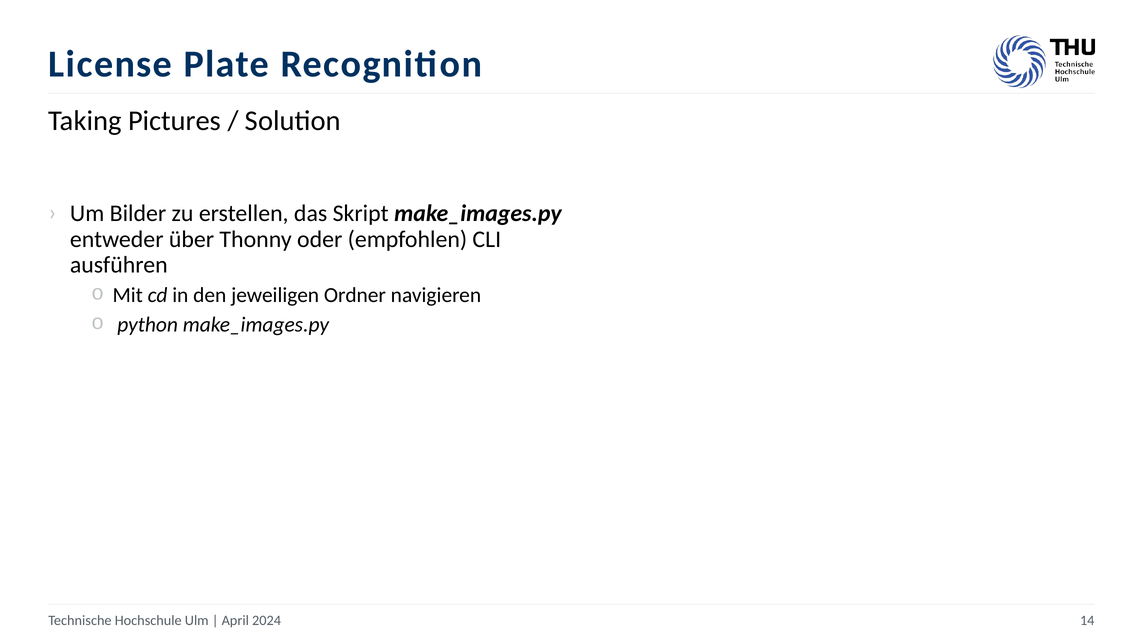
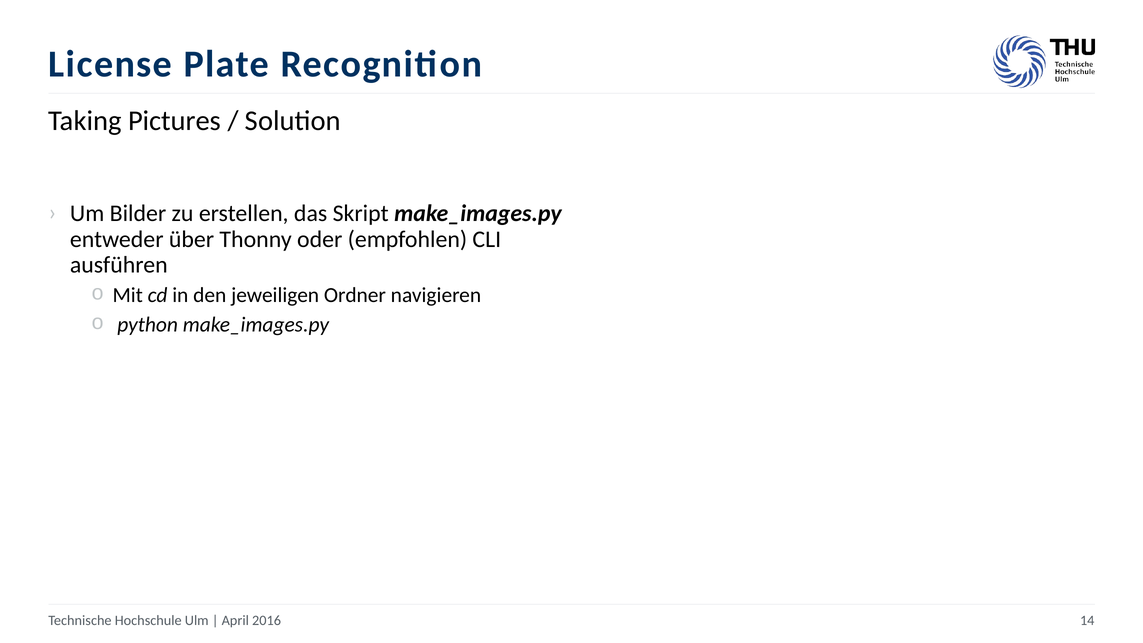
2024: 2024 -> 2016 (267, 621)
